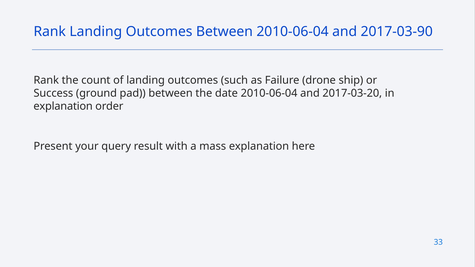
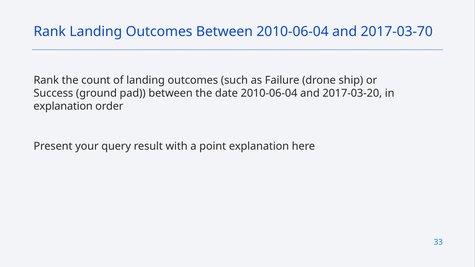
2017-03-90: 2017-03-90 -> 2017-03-70 (397, 32)
mass: mass -> point (213, 146)
